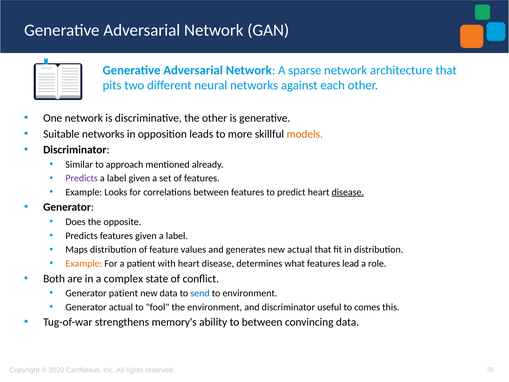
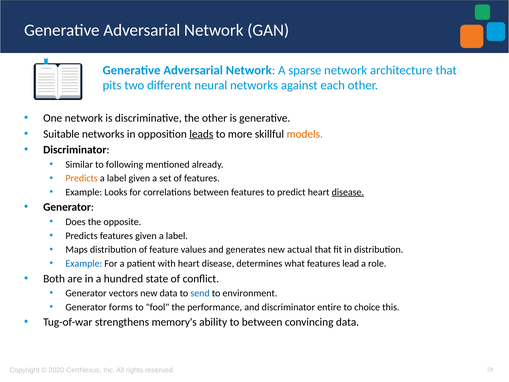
leads underline: none -> present (201, 134)
approach: approach -> following (125, 164)
Predicts colour: purple -> orange (82, 178)
Example colour: orange -> blue (84, 263)
complex: complex -> hundred (123, 278)
Generator patient: patient -> vectors (123, 293)
Generator actual: actual -> forms (121, 307)
the environment: environment -> performance (215, 307)
useful: useful -> entire (329, 307)
comes: comes -> choice (367, 307)
